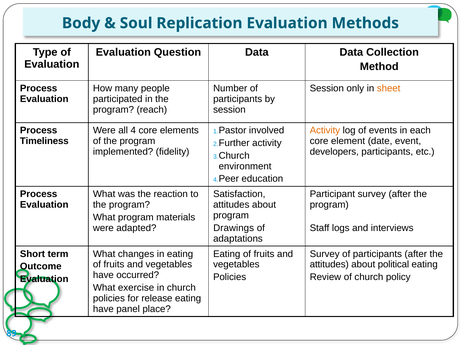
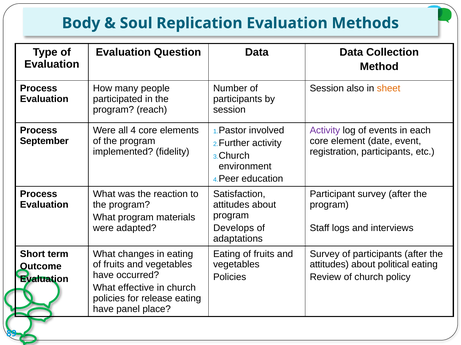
only: only -> also (355, 88)
Activity colour: orange -> purple (325, 131)
Timeliness: Timeliness -> September (44, 141)
developers: developers -> registration (334, 152)
Drawings: Drawings -> Develops (234, 228)
exercise: exercise -> effective (136, 288)
